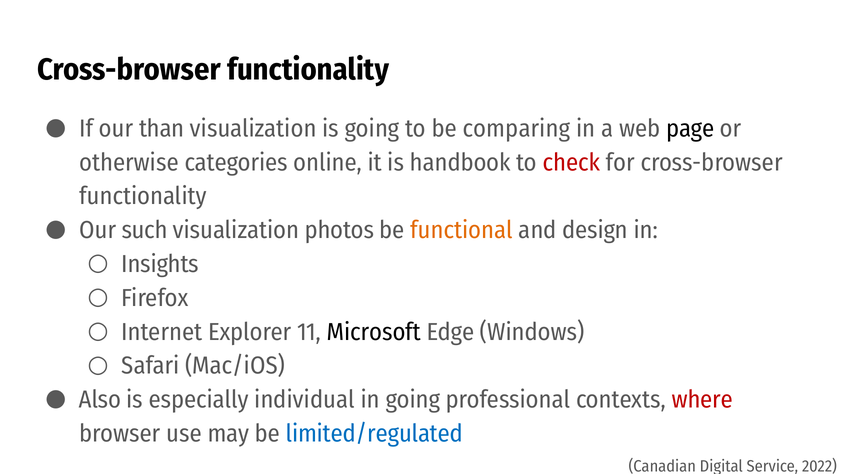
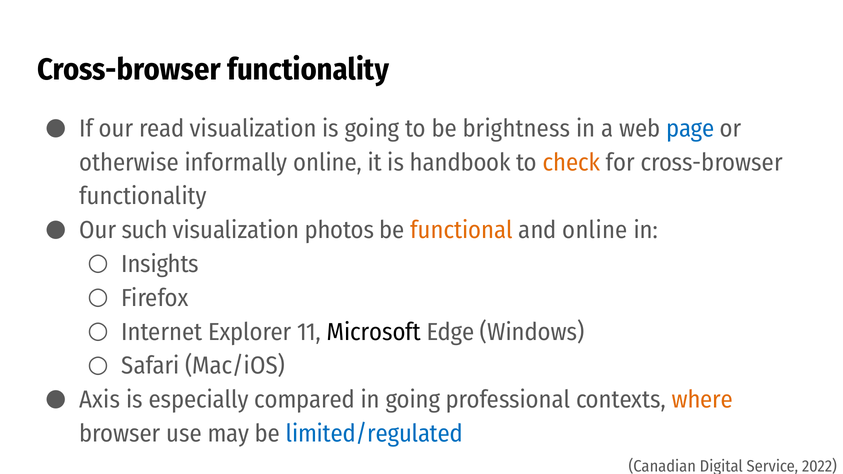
than: than -> read (162, 129)
comparing: comparing -> brightness (517, 129)
page colour: black -> blue (690, 129)
categories: categories -> informally (236, 162)
check colour: red -> orange (571, 162)
and design: design -> online (595, 230)
Also: Also -> Axis (100, 400)
individual: individual -> compared (305, 400)
where colour: red -> orange (702, 400)
